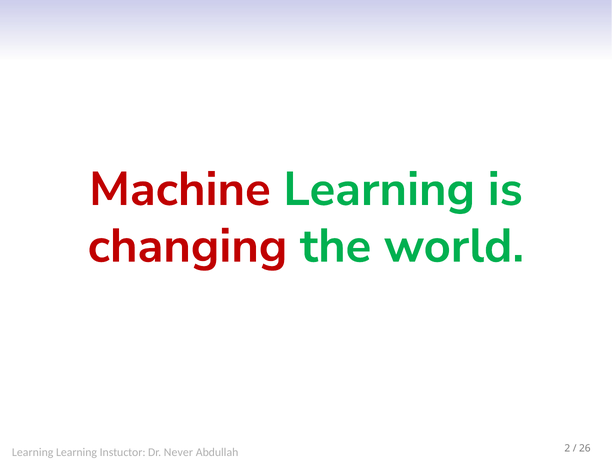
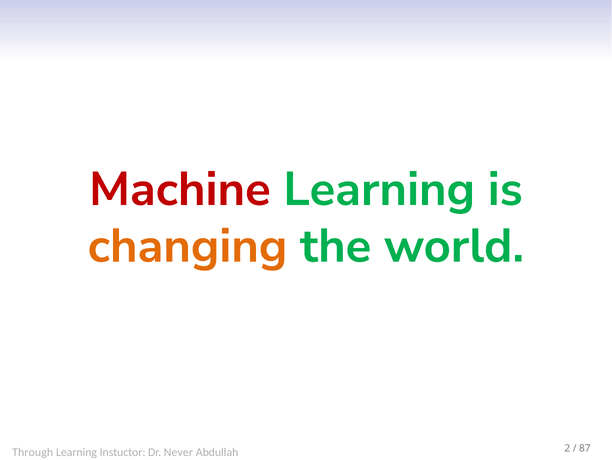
changing colour: red -> orange (188, 246)
26: 26 -> 87 (585, 448)
Learning: Learning -> Through (33, 452)
